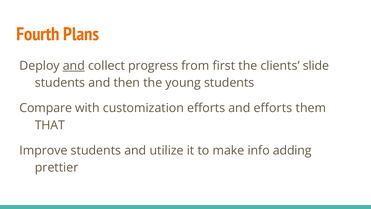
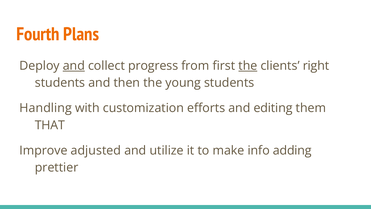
the underline: none -> present (248, 66)
slide: slide -> right (316, 66)
Compare: Compare -> Handling (46, 108)
and efforts: efforts -> editing (273, 108)
Improve students: students -> adjusted (96, 150)
